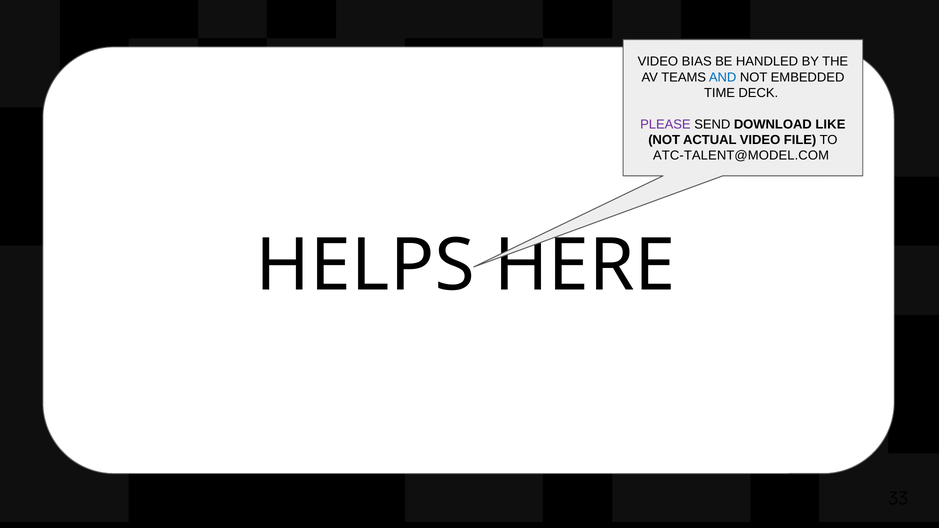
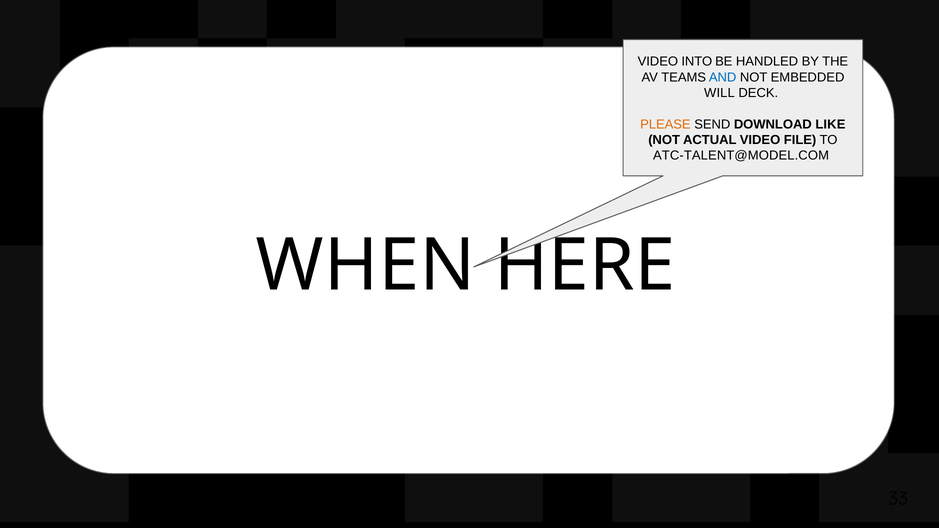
BIAS: BIAS -> INTO (697, 62)
TIME: TIME -> WILL (719, 93)
PLEASE colour: purple -> orange (665, 124)
HELPS: HELPS -> WHEN (365, 266)
